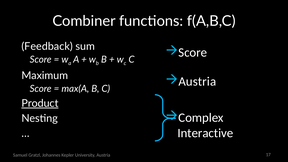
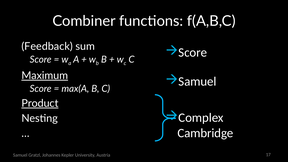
Maximum underline: none -> present (45, 76)
Austria: Austria -> Samuel (197, 82)
Interactive: Interactive -> Cambridge (205, 133)
